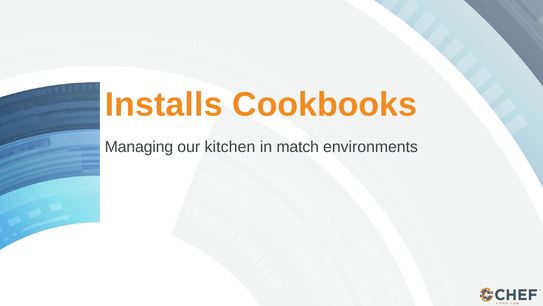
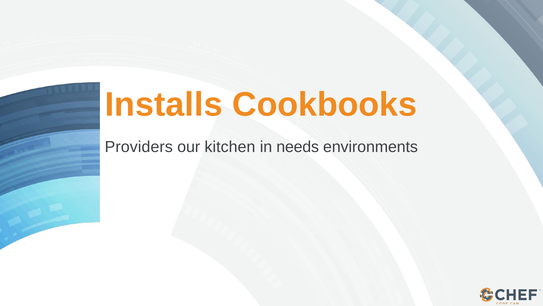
Managing: Managing -> Providers (139, 147)
match: match -> needs (298, 147)
